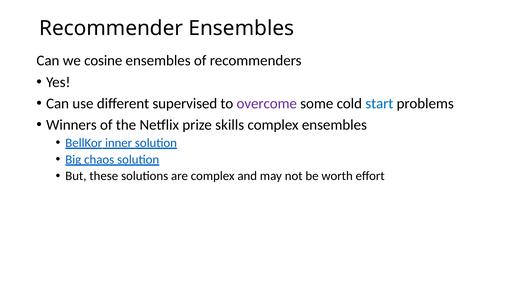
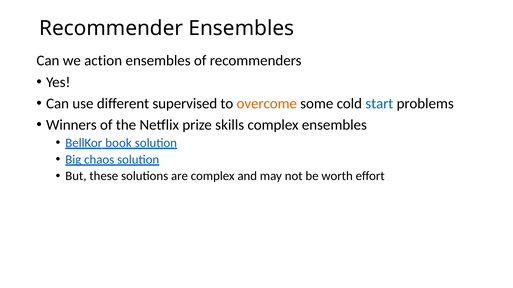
cosine: cosine -> action (103, 61)
overcome colour: purple -> orange (267, 104)
inner: inner -> book (118, 143)
